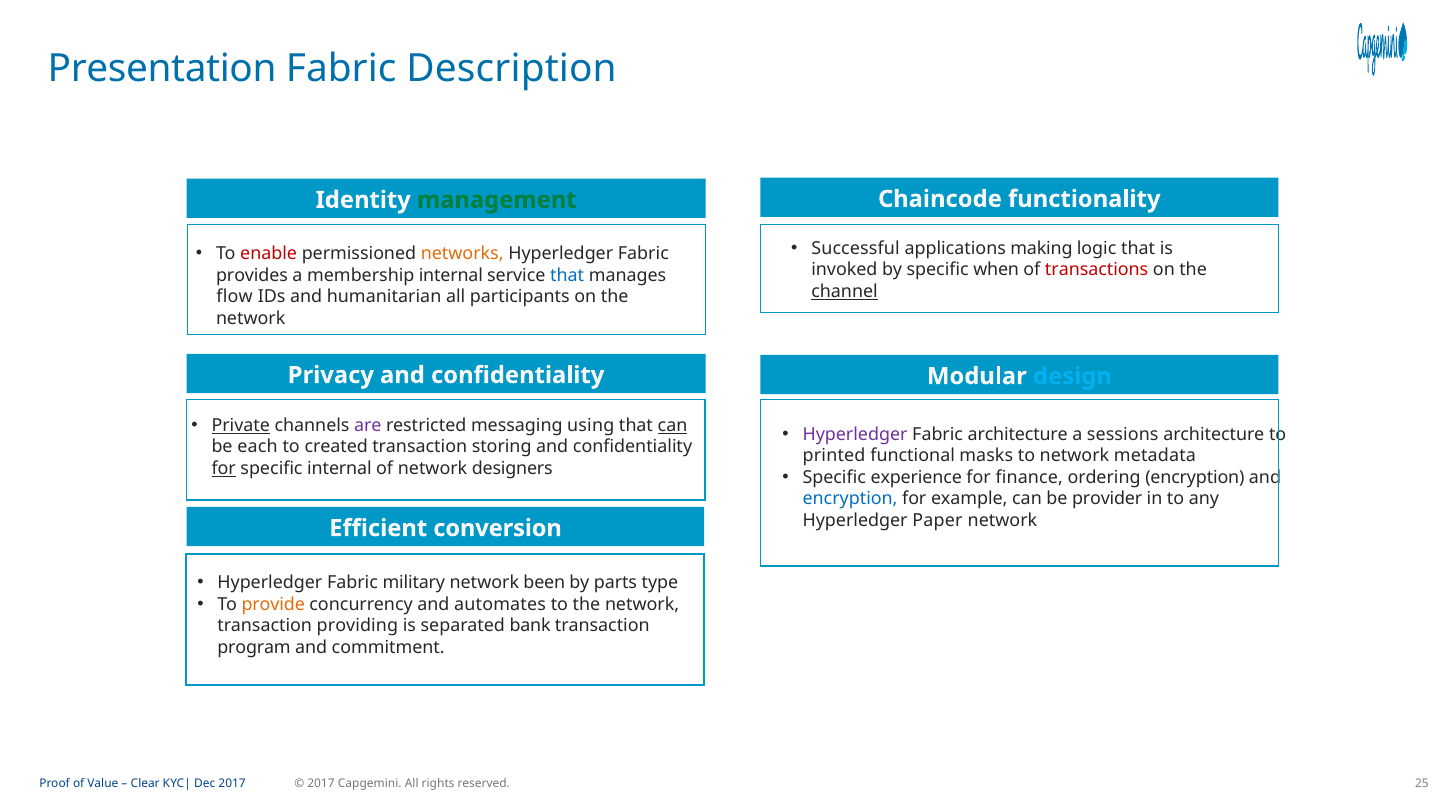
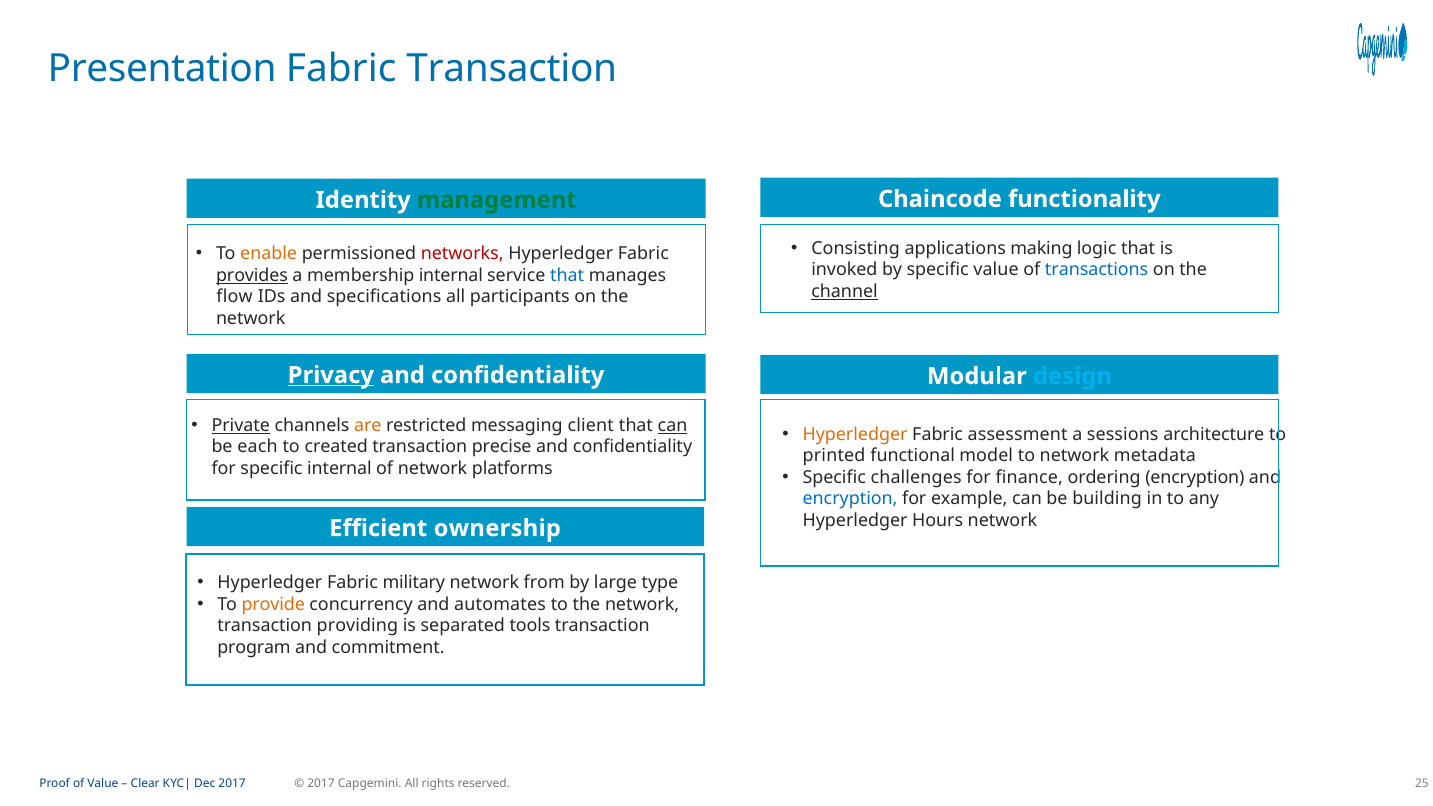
Fabric Description: Description -> Transaction (512, 68)
Successful: Successful -> Consisting (856, 248)
enable colour: red -> orange (269, 254)
networks colour: orange -> red (462, 254)
specific when: when -> value (996, 270)
transactions colour: red -> blue (1097, 270)
provides underline: none -> present (252, 275)
humanitarian: humanitarian -> specifications (384, 297)
Privacy underline: none -> present (331, 375)
are colour: purple -> orange (368, 425)
using: using -> client (591, 425)
Hyperledger colour: purple -> orange (855, 434)
Fabric architecture: architecture -> assessment (1018, 434)
storing: storing -> precise (502, 447)
masks: masks -> model (986, 456)
for underline: present -> none (224, 468)
designers: designers -> platforms (512, 468)
experience: experience -> challenges (916, 477)
provider: provider -> building (1107, 499)
Paper: Paper -> Hours (938, 520)
conversion: conversion -> ownership (497, 528)
been: been -> from (544, 583)
parts: parts -> large (615, 583)
bank: bank -> tools (530, 626)
